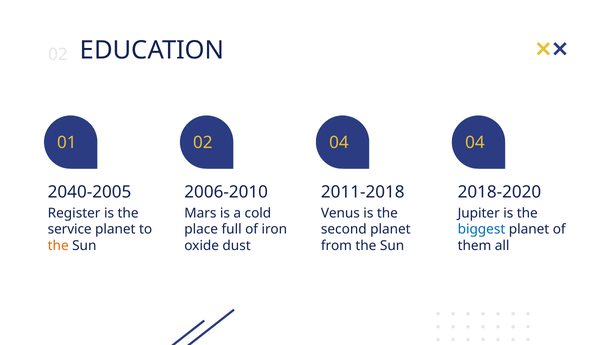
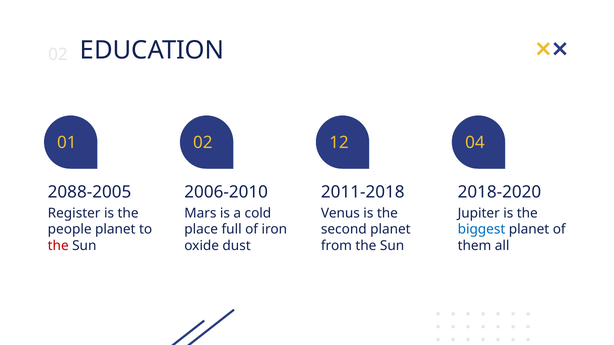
01 04: 04 -> 12 (339, 143)
2040-2005: 2040-2005 -> 2088-2005 (90, 192)
service: service -> people (70, 230)
the colour: orange -> red (58, 246)
